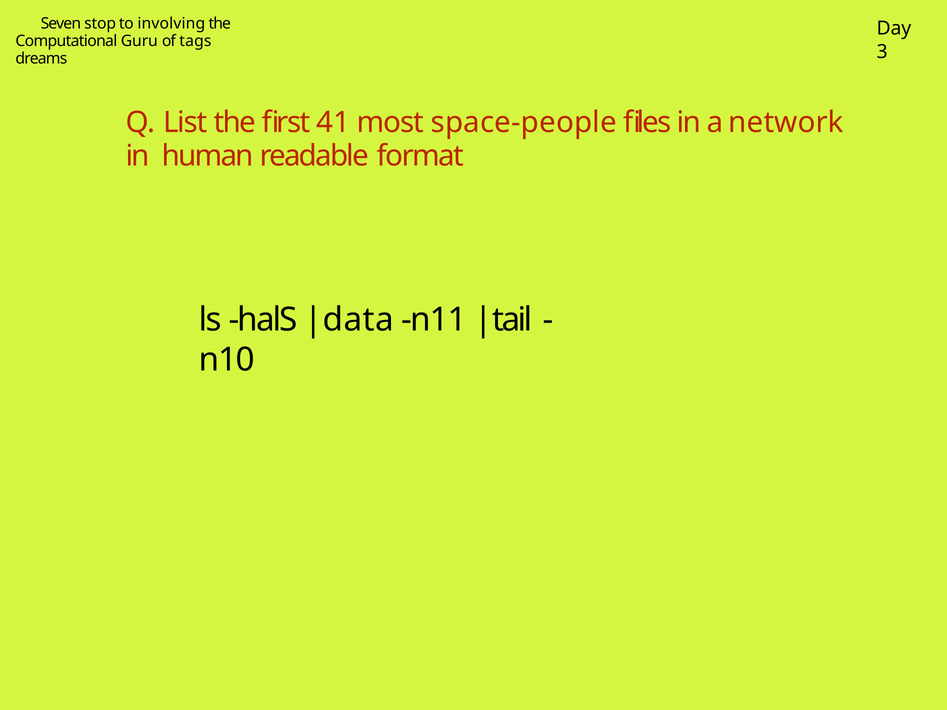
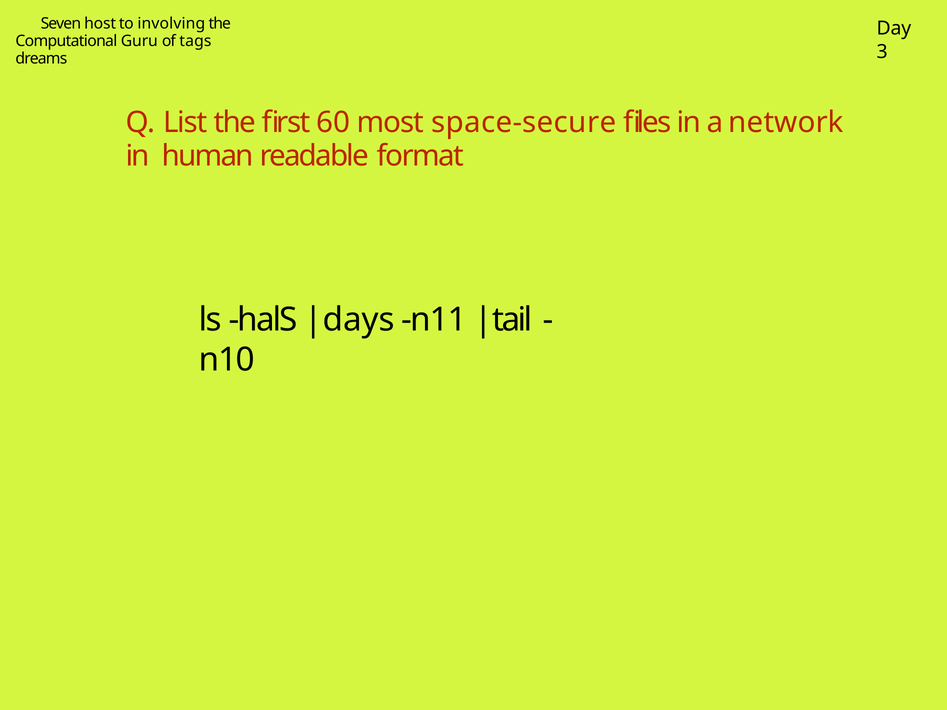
stop: stop -> host (100, 23)
41: 41 -> 60 (333, 123)
space-people: space-people -> space-secure (524, 123)
data: data -> days (359, 320)
